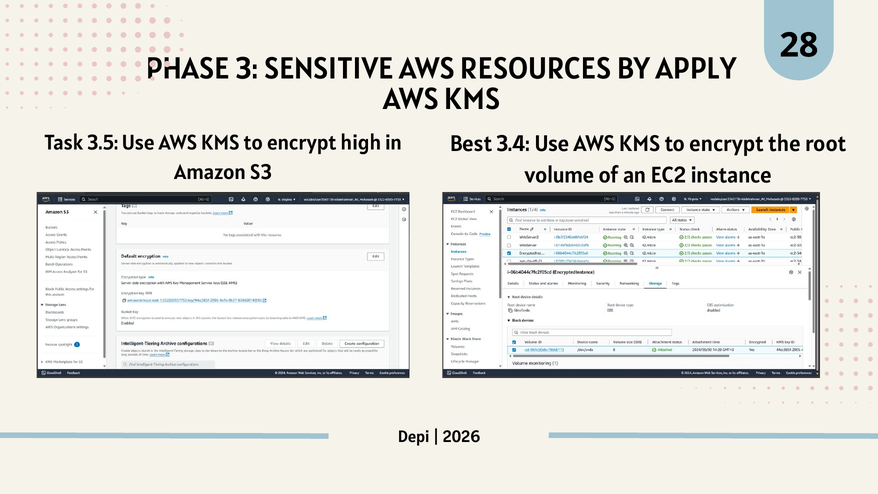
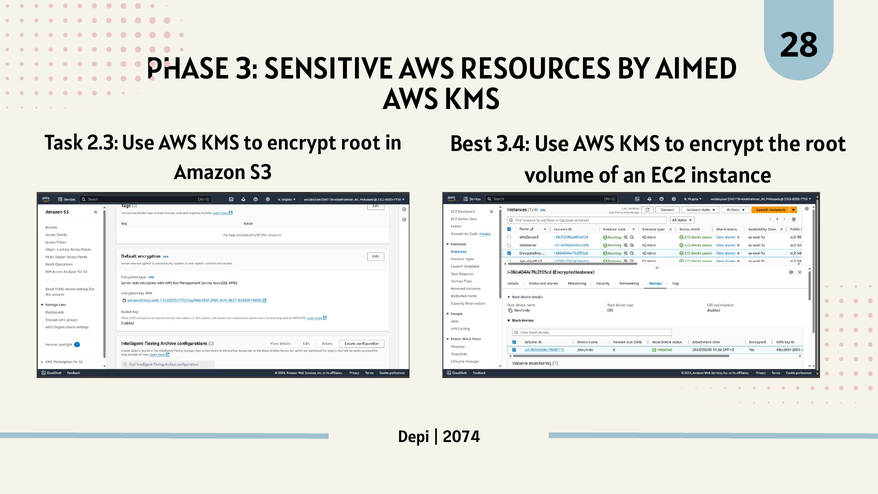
APPLY: APPLY -> AIMED (696, 69)
3.5: 3.5 -> 2.3 (103, 143)
encrypt high: high -> root (361, 143)
2026: 2026 -> 2074 (461, 437)
